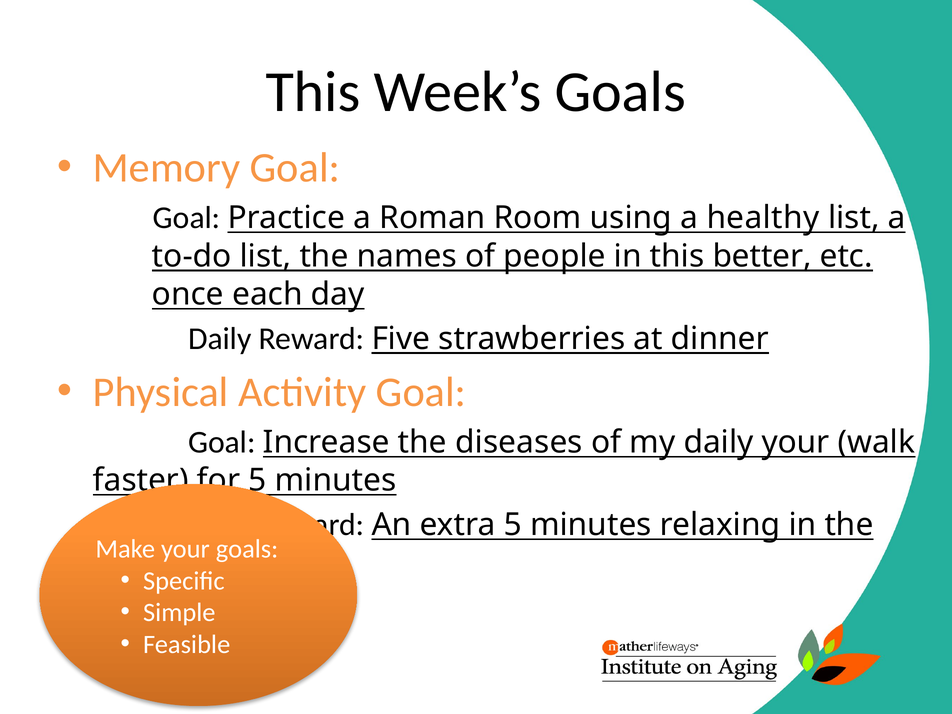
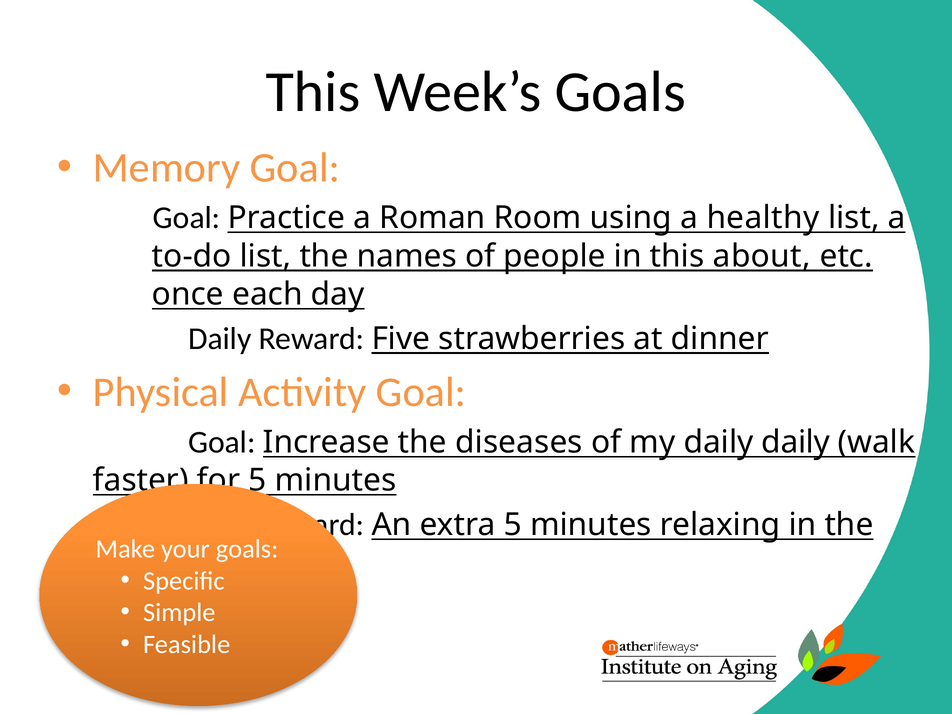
better: better -> about (762, 256)
daily your: your -> daily (796, 442)
